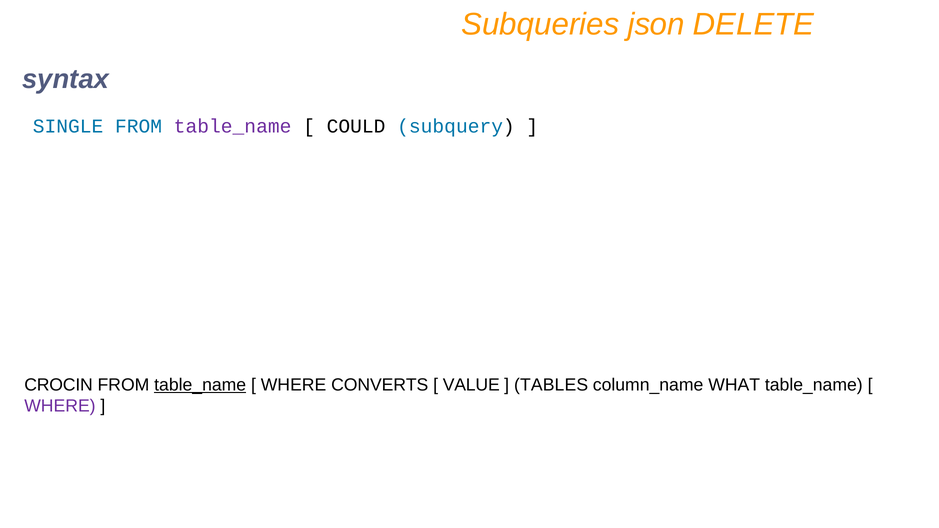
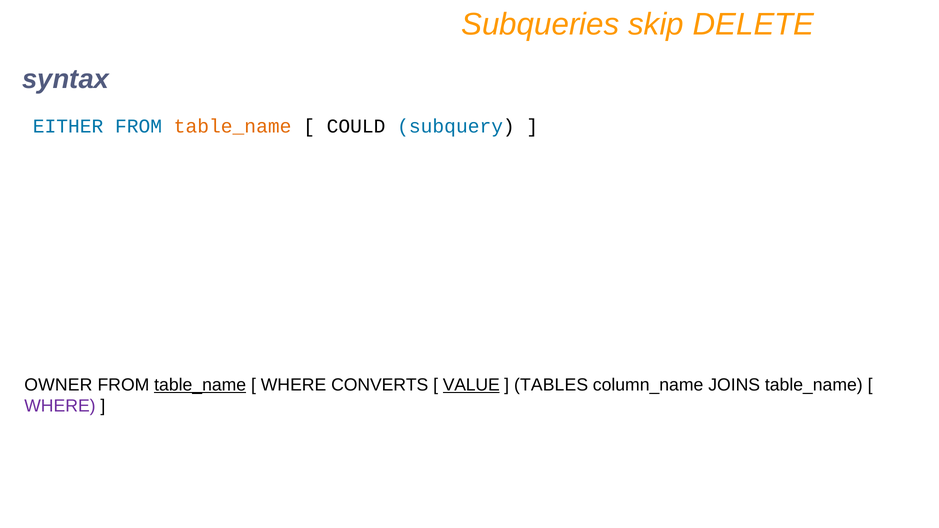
json: json -> skip (656, 24)
SINGLE: SINGLE -> EITHER (68, 126)
table_name colour: purple -> orange (233, 126)
CROCIN: CROCIN -> OWNER (58, 385)
VALUE underline: none -> present (471, 385)
WHAT: WHAT -> JOINS (734, 385)
